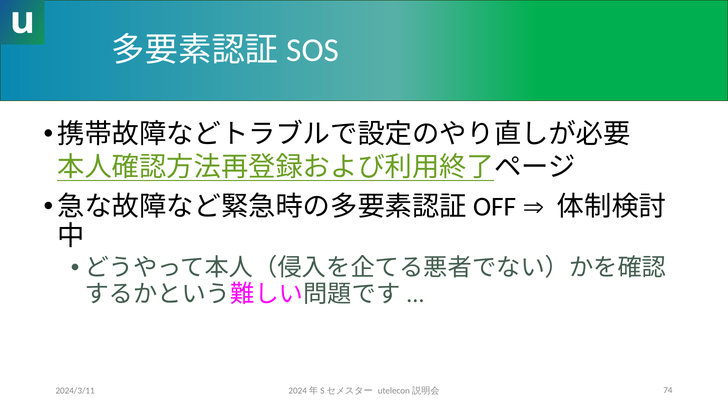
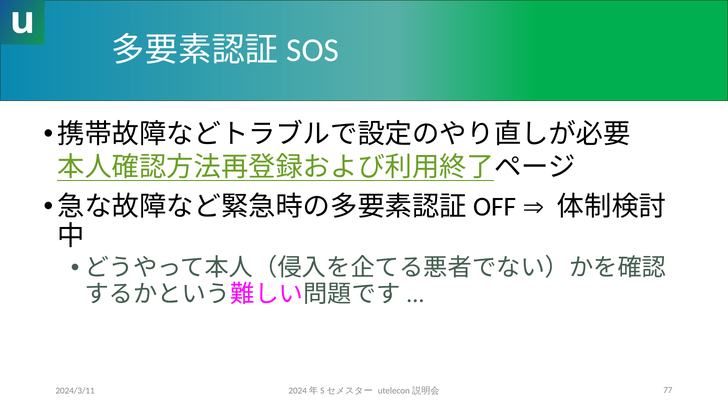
74: 74 -> 77 (668, 391)
